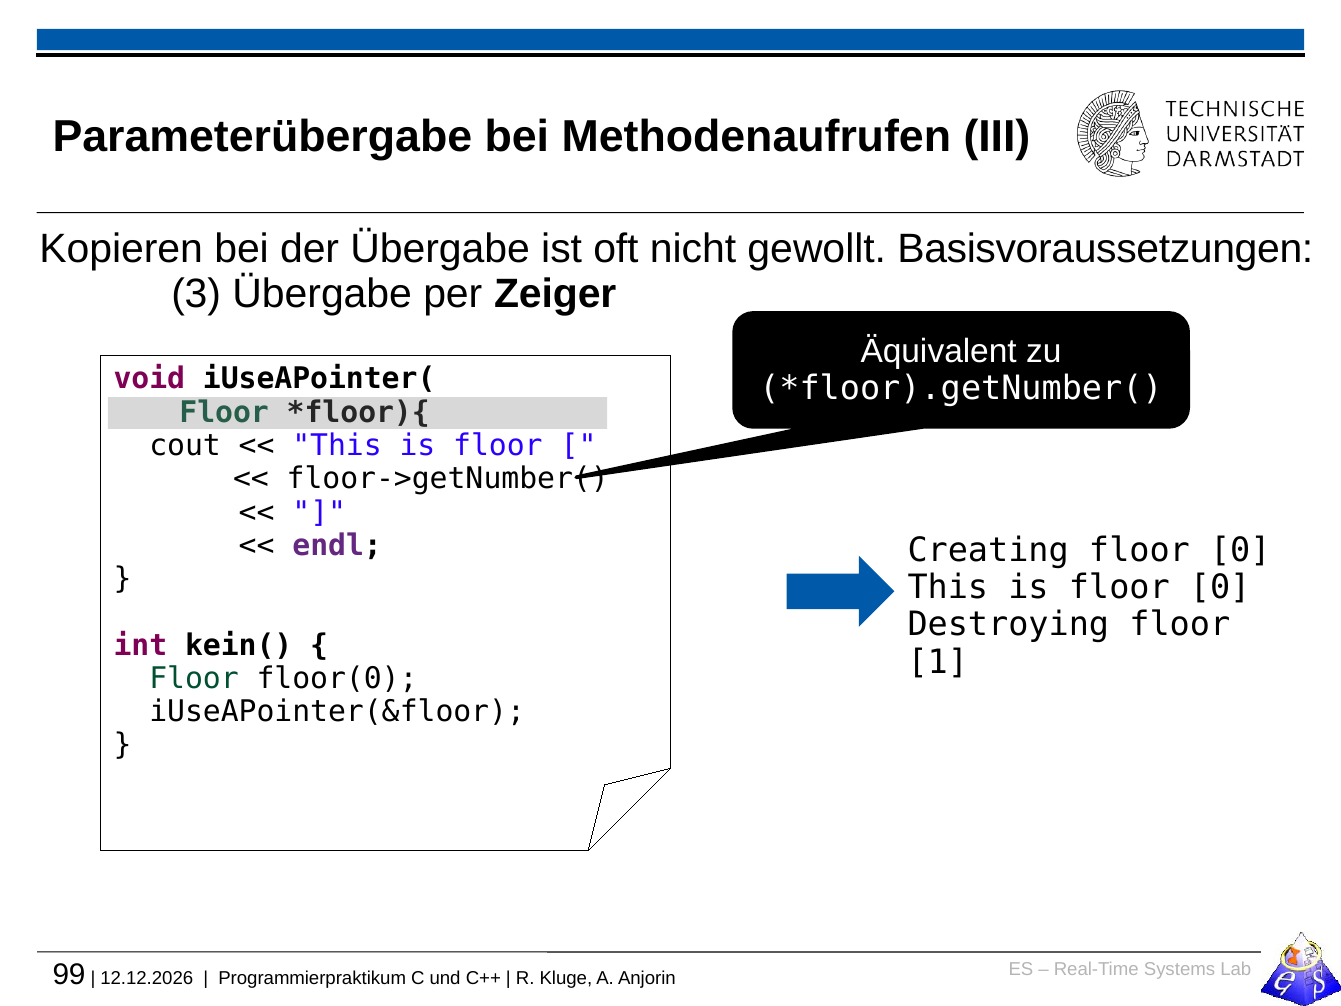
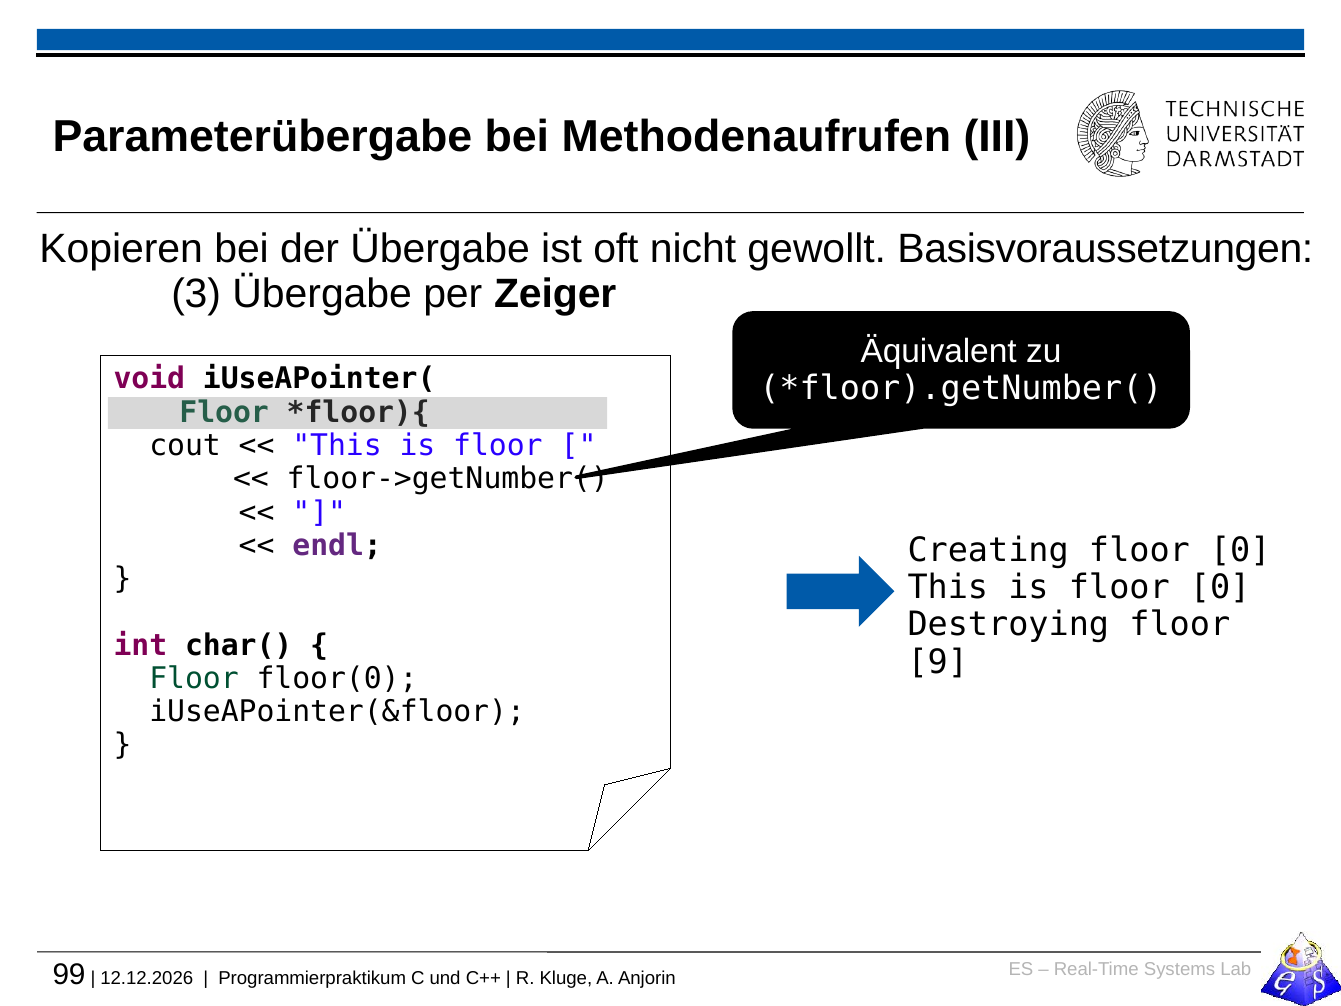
kein(: kein( -> char( (239, 645)
1: 1 -> 9 (938, 662)
